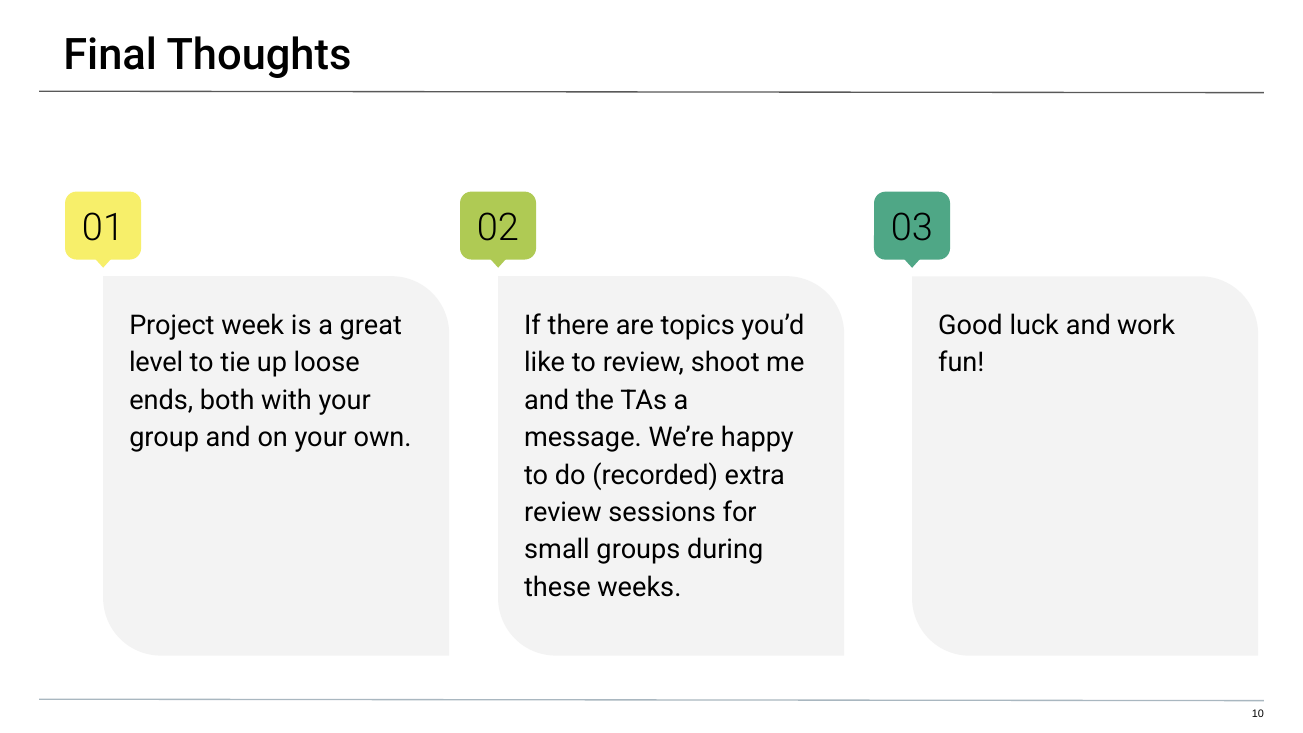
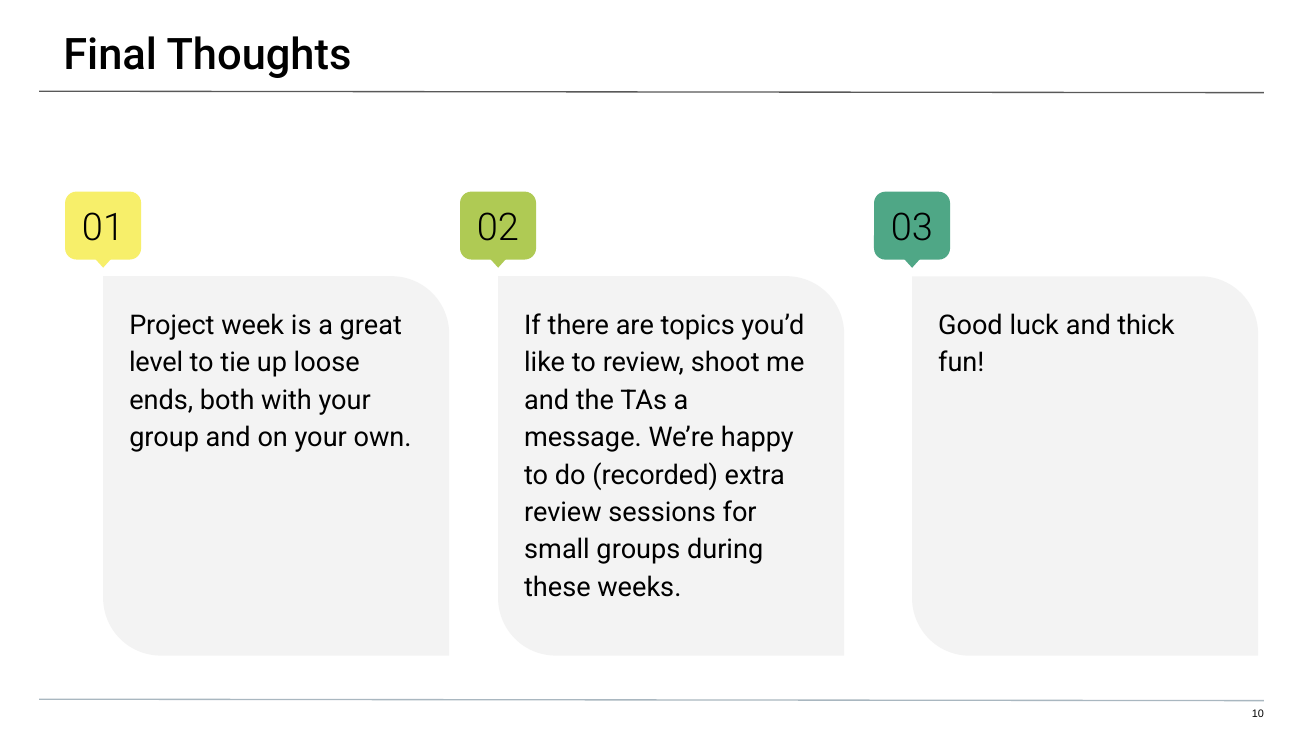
work: work -> thick (1146, 325)
